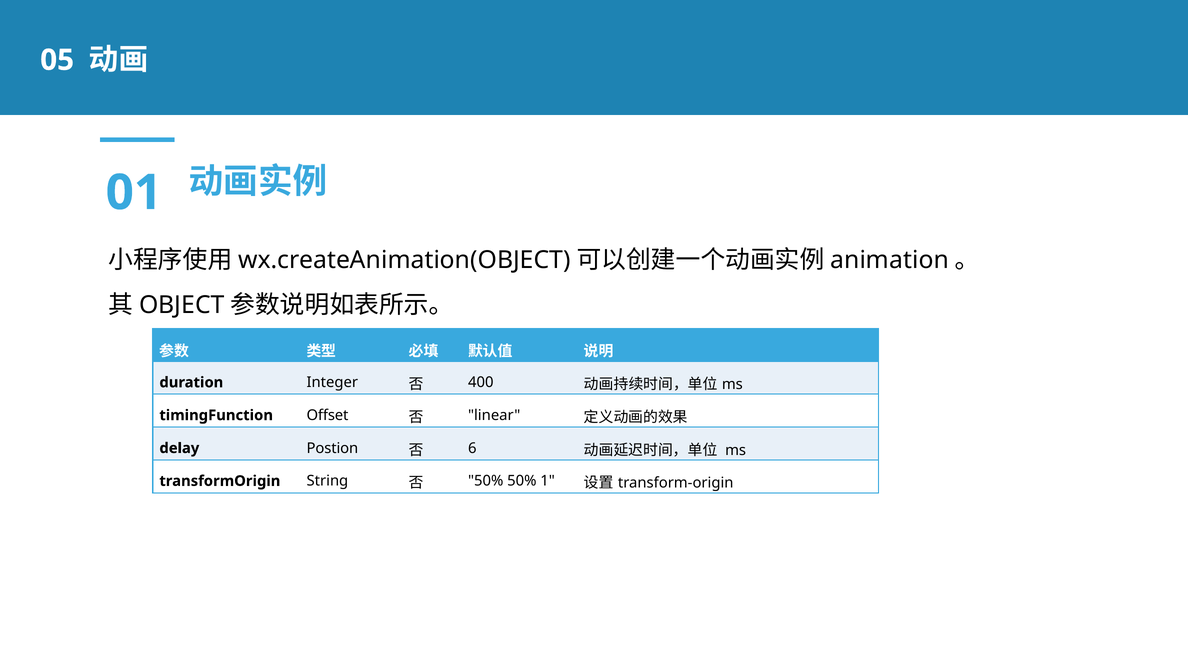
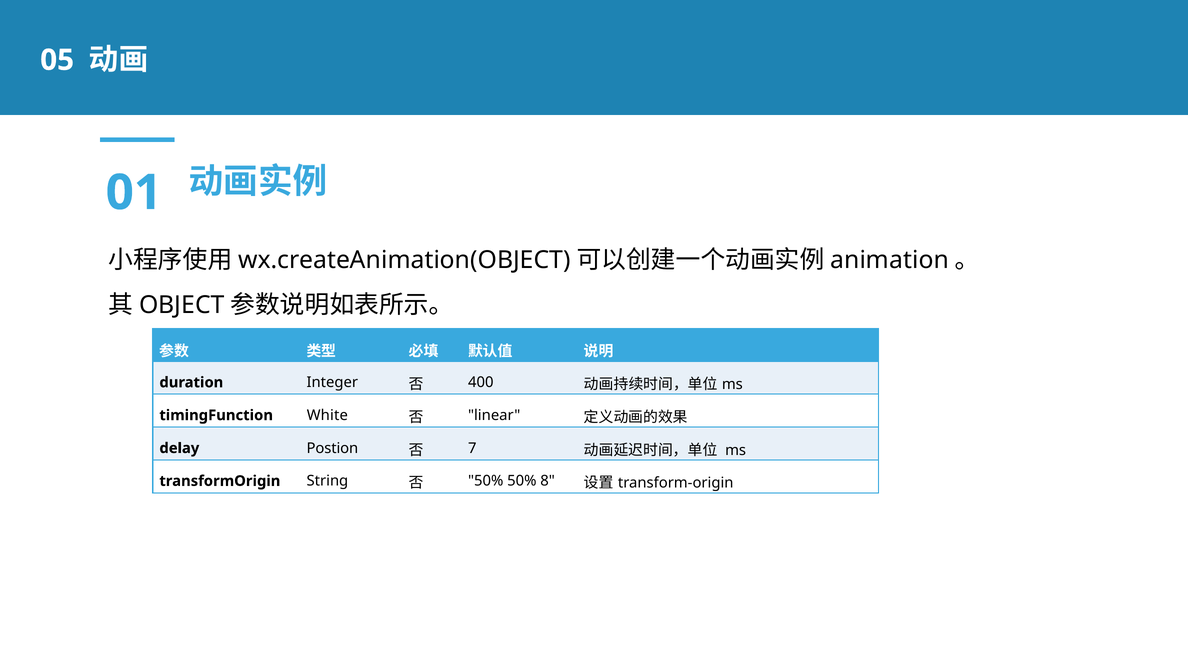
Offset: Offset -> White (327, 415)
6: 6 -> 7 (472, 448)
1: 1 -> 8 (548, 481)
